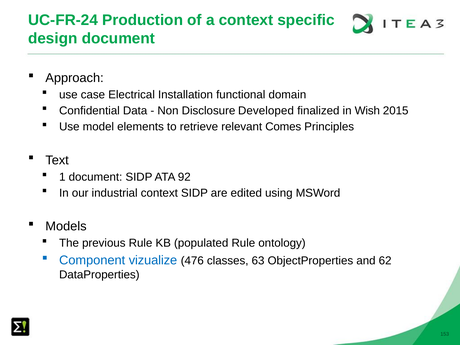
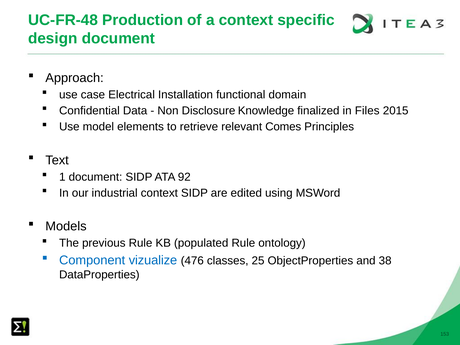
UC-FR-24: UC-FR-24 -> UC-FR-48 (63, 20)
Developed: Developed -> Knowledge (266, 111)
Wish: Wish -> Files (367, 111)
63: 63 -> 25 (258, 261)
62: 62 -> 38 (385, 261)
